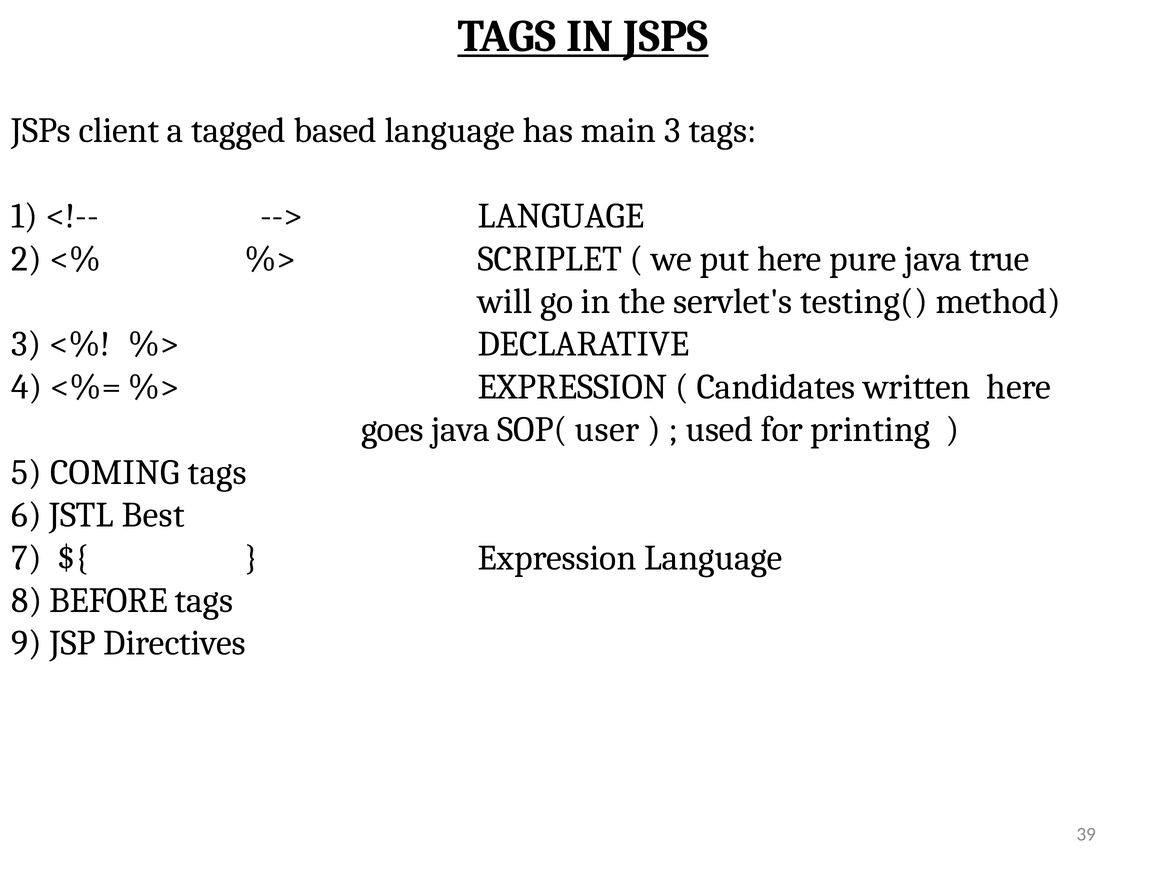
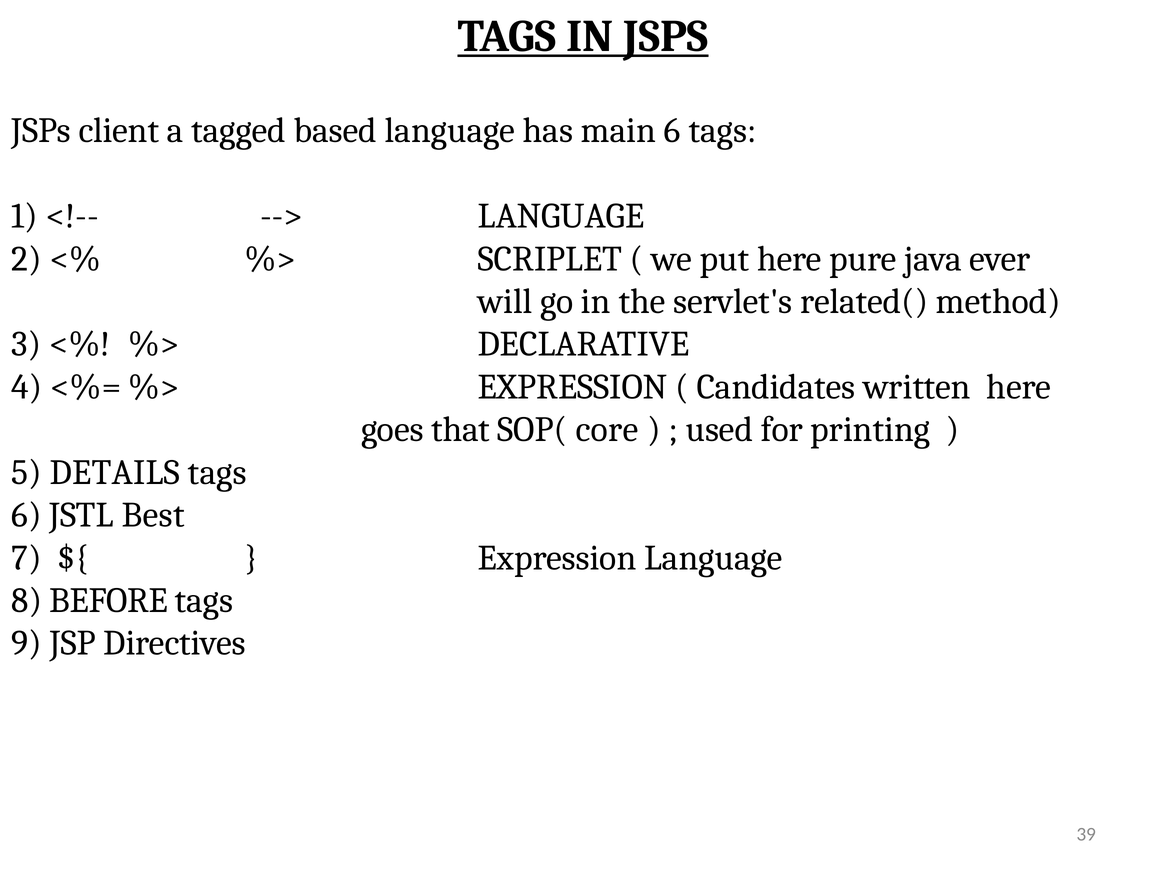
main 3: 3 -> 6 (672, 131)
true: true -> ever (1000, 259)
testing(: testing( -> related( (864, 302)
goes java: java -> that (461, 430)
user: user -> core (607, 430)
COMING: COMING -> DETAILS (115, 473)
